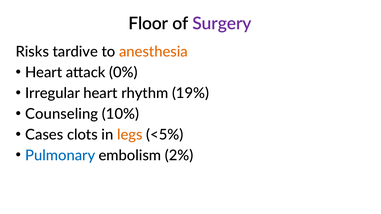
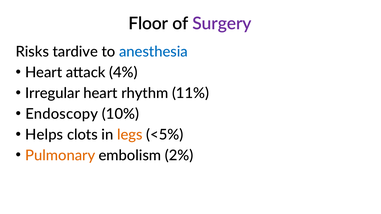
anesthesia colour: orange -> blue (153, 52)
0%: 0% -> 4% (123, 73)
19%: 19% -> 11% (191, 93)
Counseling: Counseling -> Endoscopy (62, 114)
Cases: Cases -> Helps (44, 135)
Pulmonary colour: blue -> orange (60, 156)
